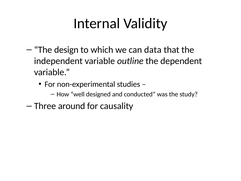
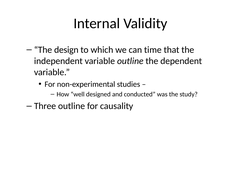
data: data -> time (153, 50)
Three around: around -> outline (72, 106)
